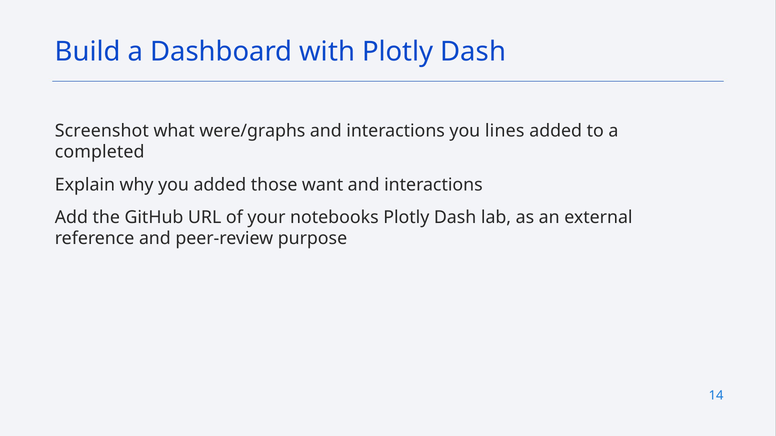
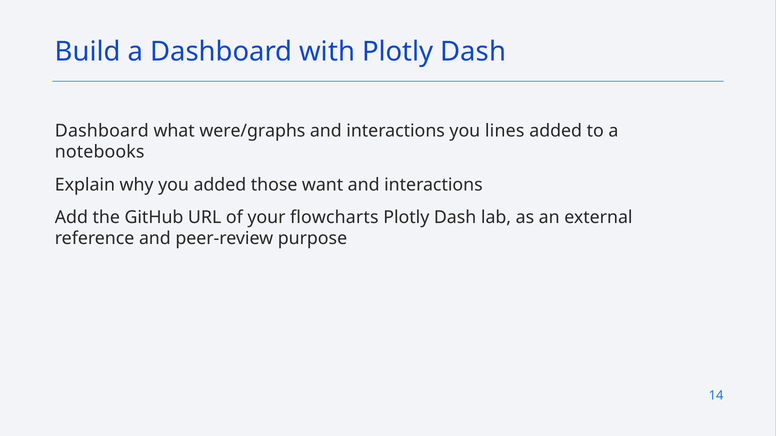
Screenshot: Screenshot -> Dashboard (102, 131)
completed: completed -> notebooks (100, 152)
notebooks: notebooks -> flowcharts (334, 218)
